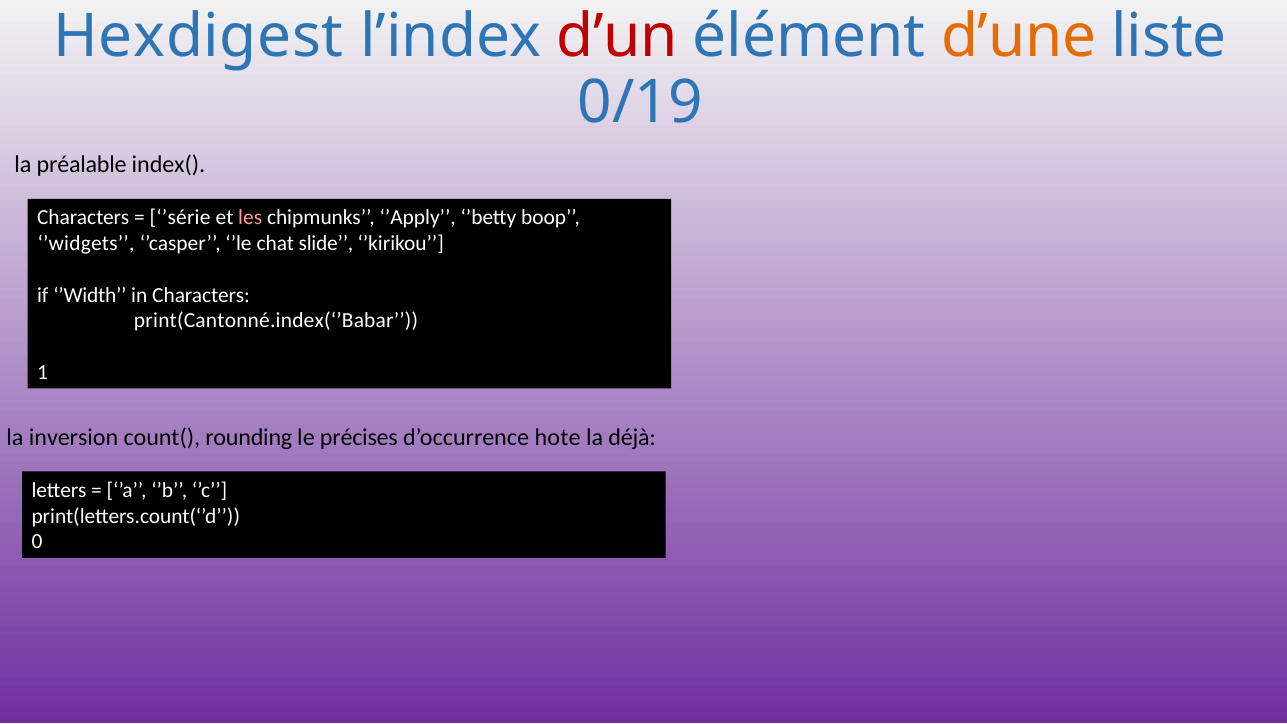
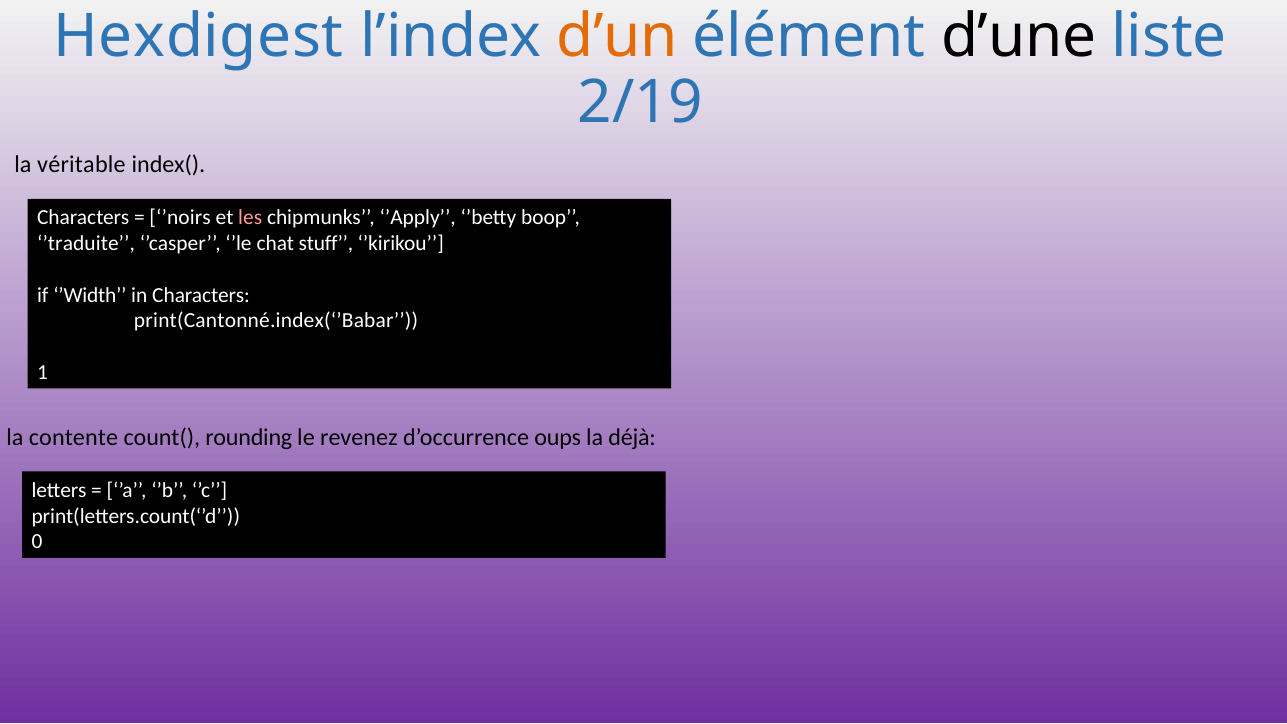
d’un colour: red -> orange (617, 37)
d’une colour: orange -> black (1019, 37)
0/19: 0/19 -> 2/19 (640, 102)
préalable: préalable -> véritable (81, 165)
’série: ’série -> ’noirs (180, 218)
’widgets: ’widgets -> ’traduite (86, 244)
slide: slide -> stuff (326, 244)
inversion: inversion -> contente (73, 437)
précises: précises -> revenez (359, 437)
hote: hote -> oups (558, 437)
